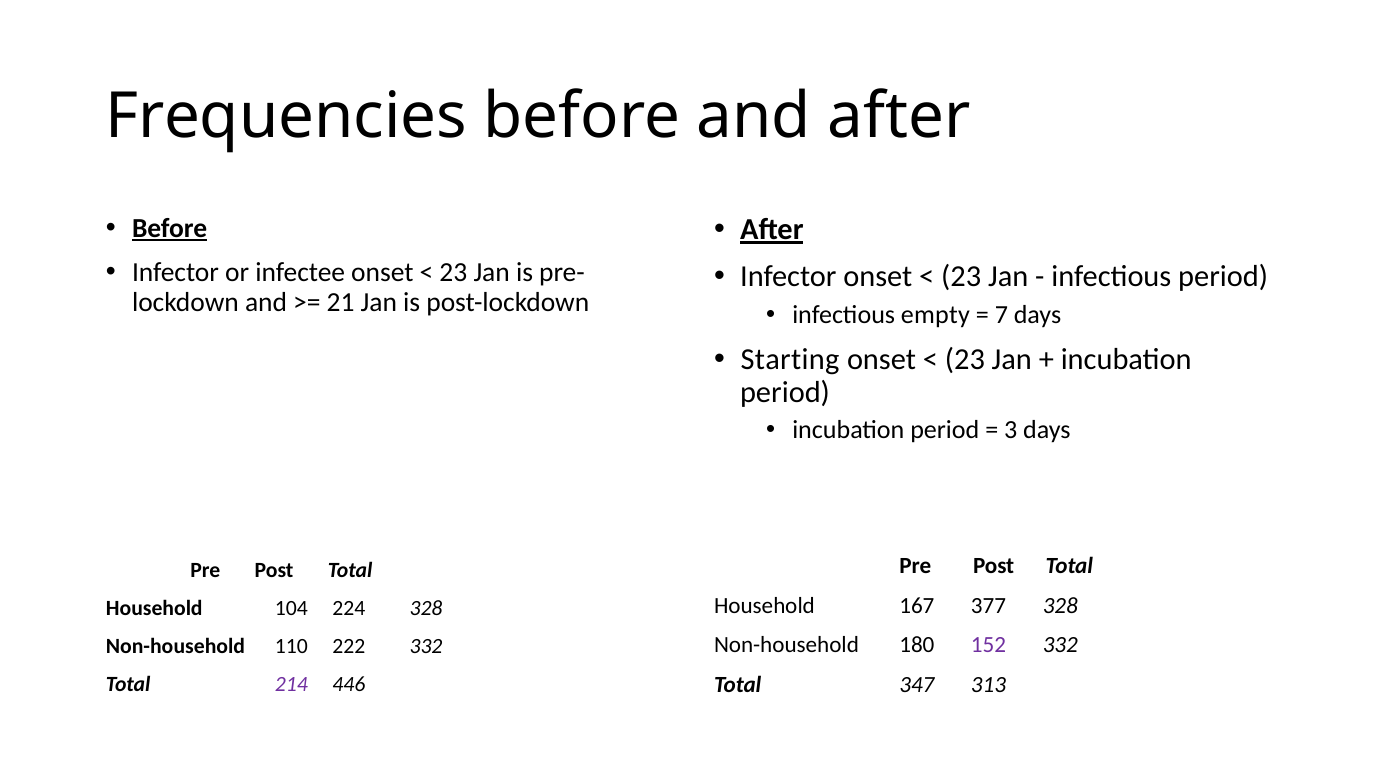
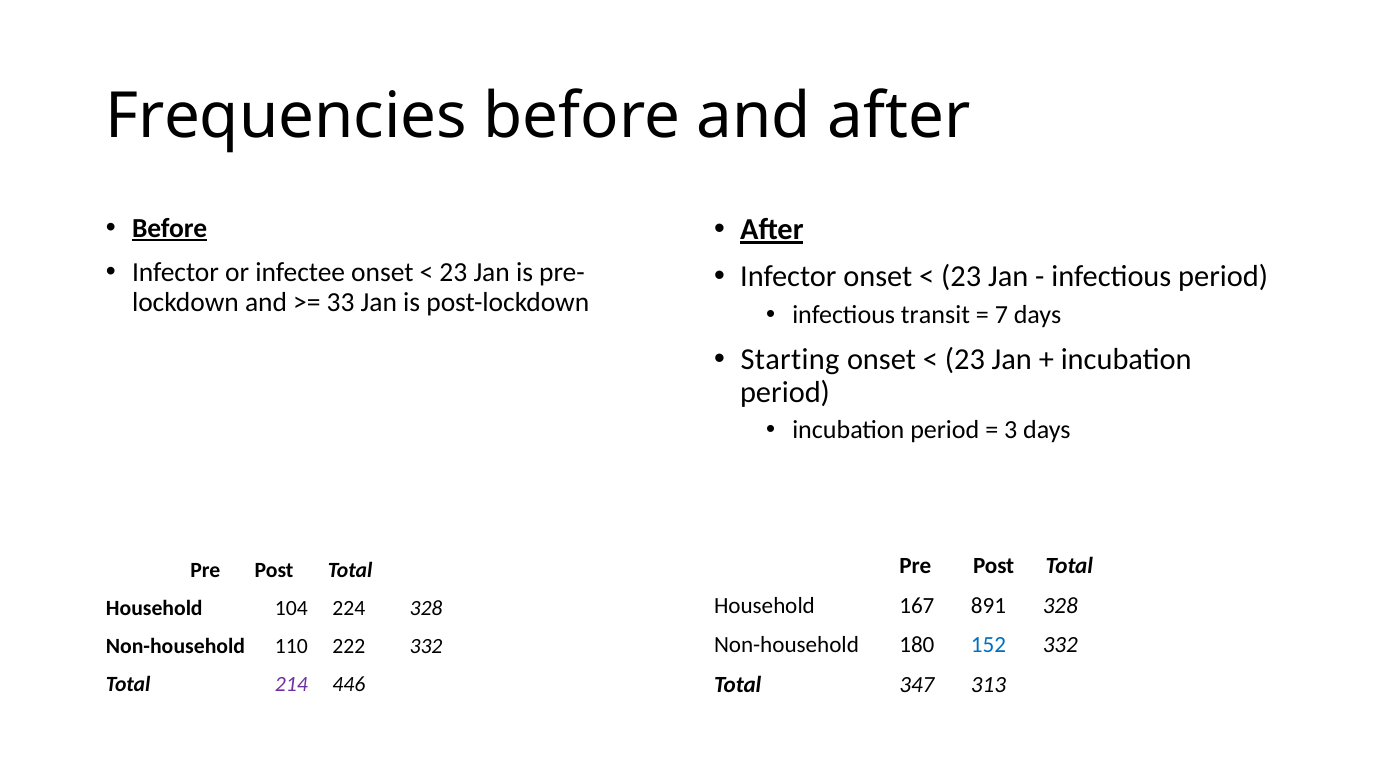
21: 21 -> 33 (341, 302)
empty: empty -> transit (935, 315)
377: 377 -> 891 (989, 605)
152 colour: purple -> blue (989, 645)
